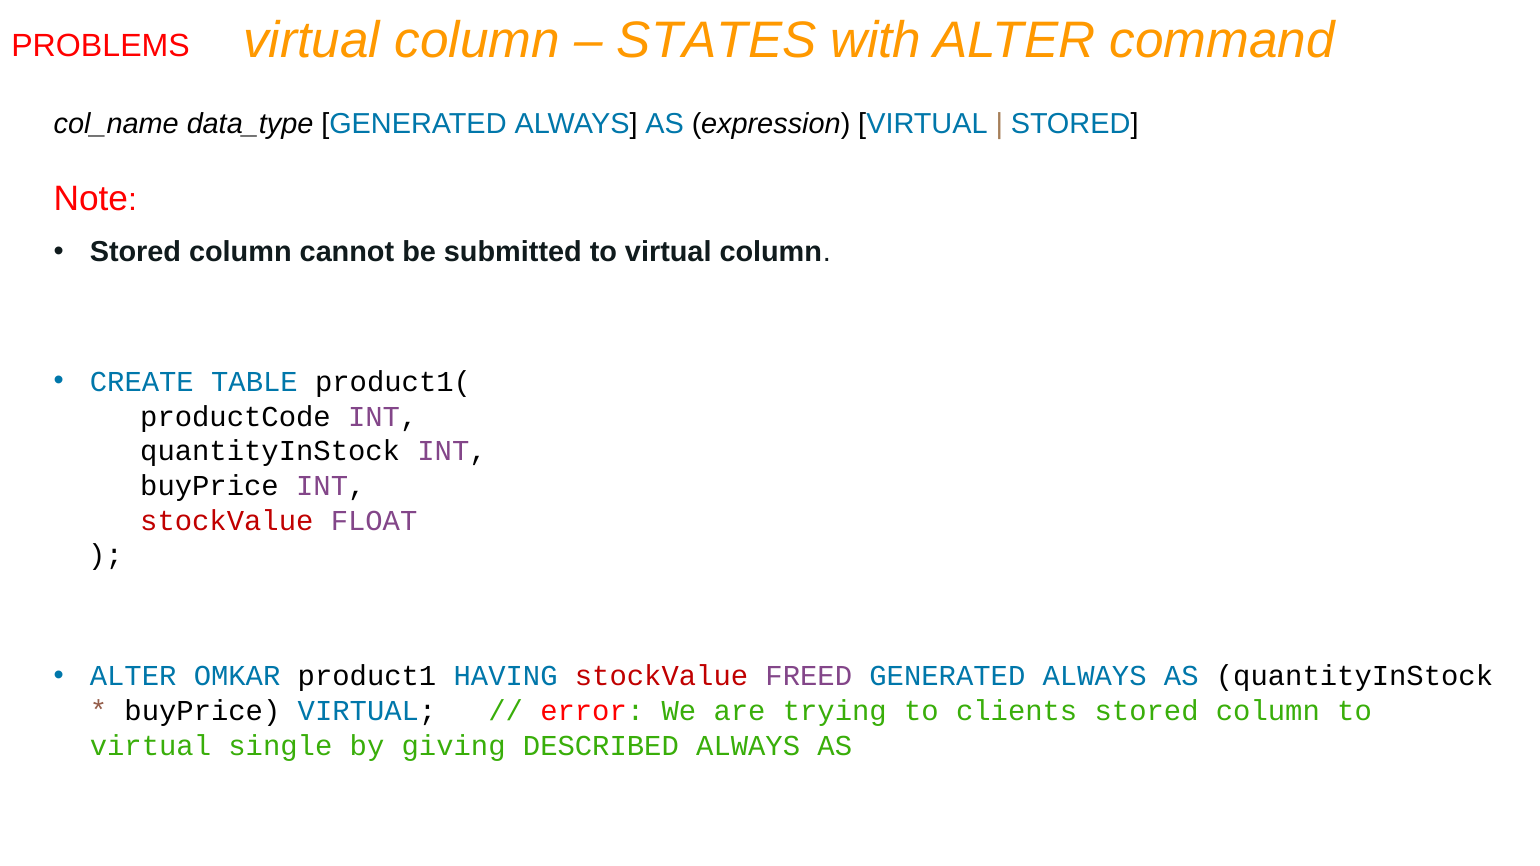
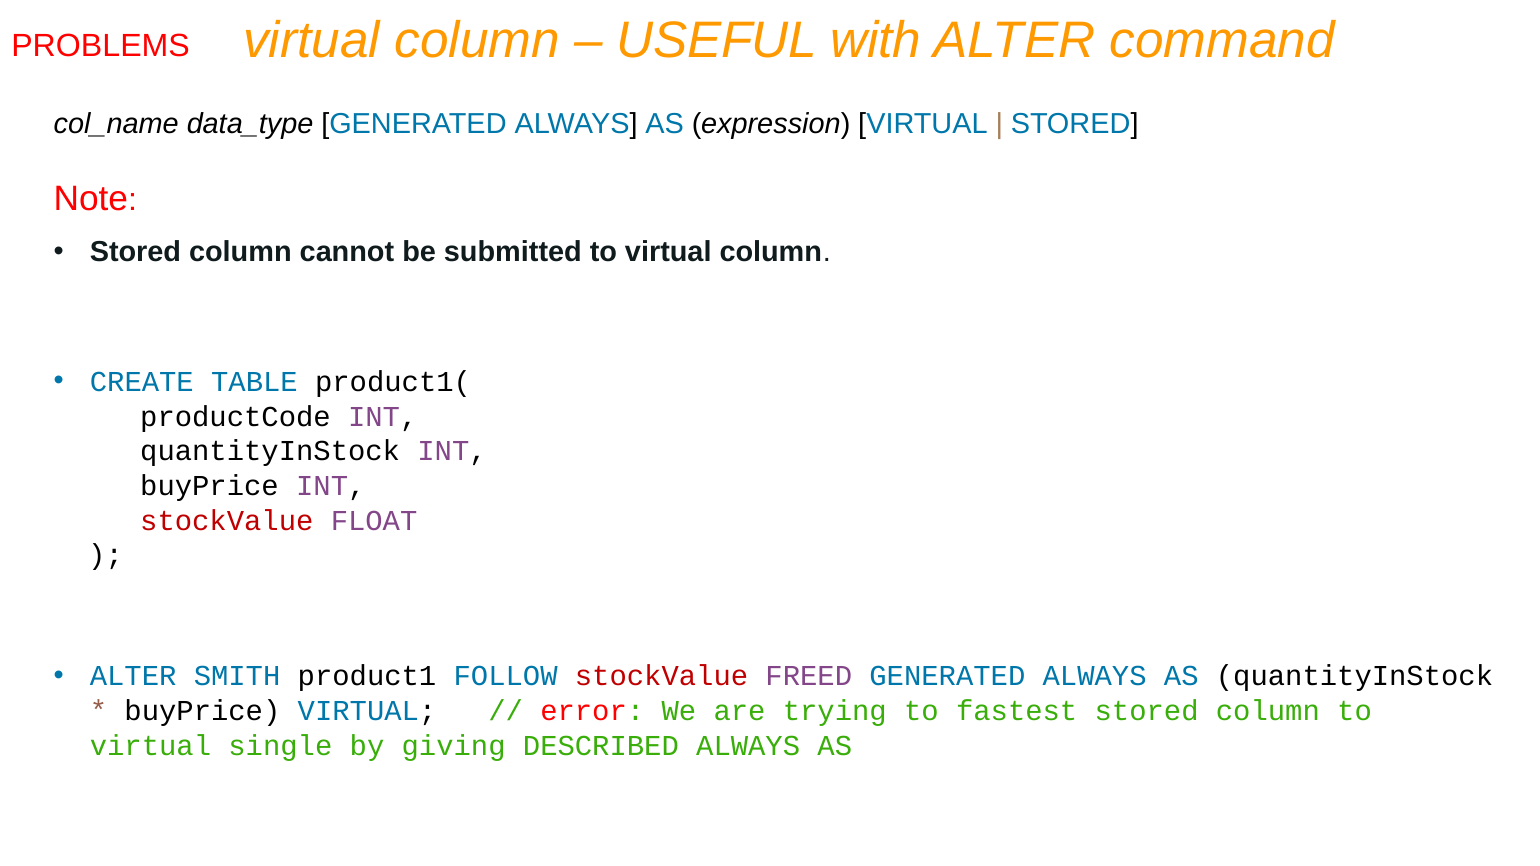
STATES: STATES -> USEFUL (717, 40)
OMKAR: OMKAR -> SMITH (237, 677)
HAVING: HAVING -> FOLLOW (506, 677)
clients: clients -> fastest (1017, 711)
